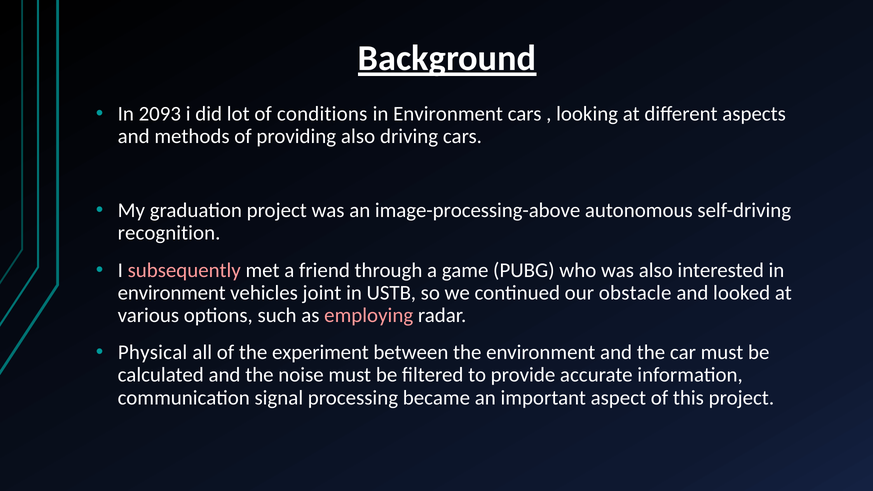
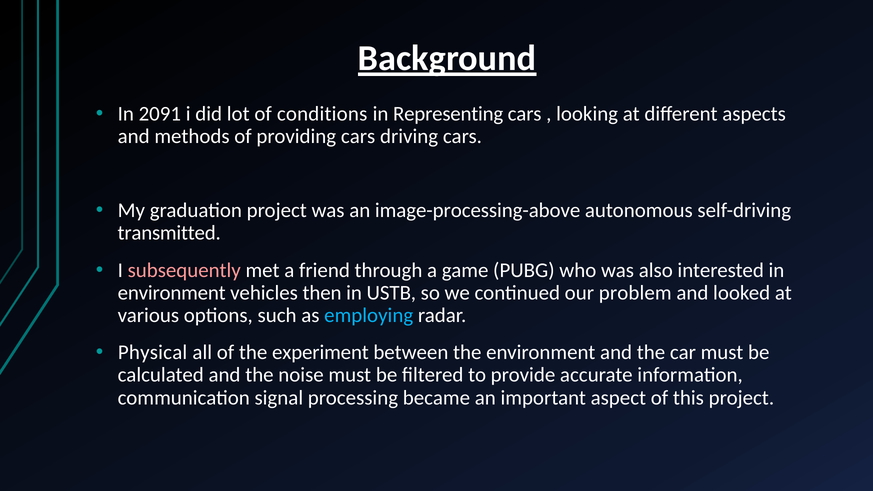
2093: 2093 -> 2091 (160, 114)
Environment: Environment -> Representing (448, 114)
providing also: also -> cars (358, 136)
recognition: recognition -> transmitted (169, 233)
joint: joint -> then (322, 293)
obstacle: obstacle -> problem (635, 293)
employing colour: pink -> light blue (369, 315)
